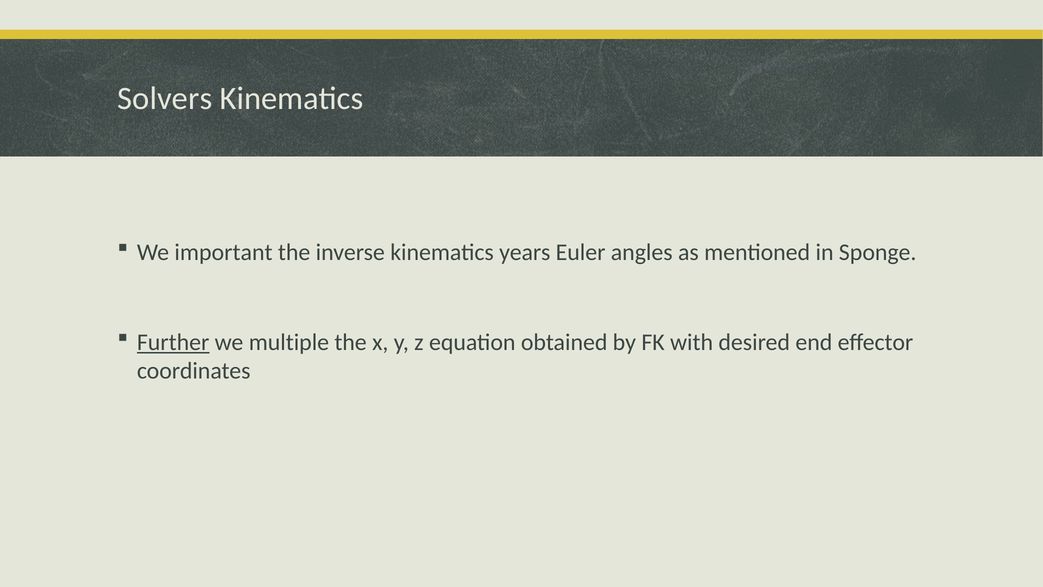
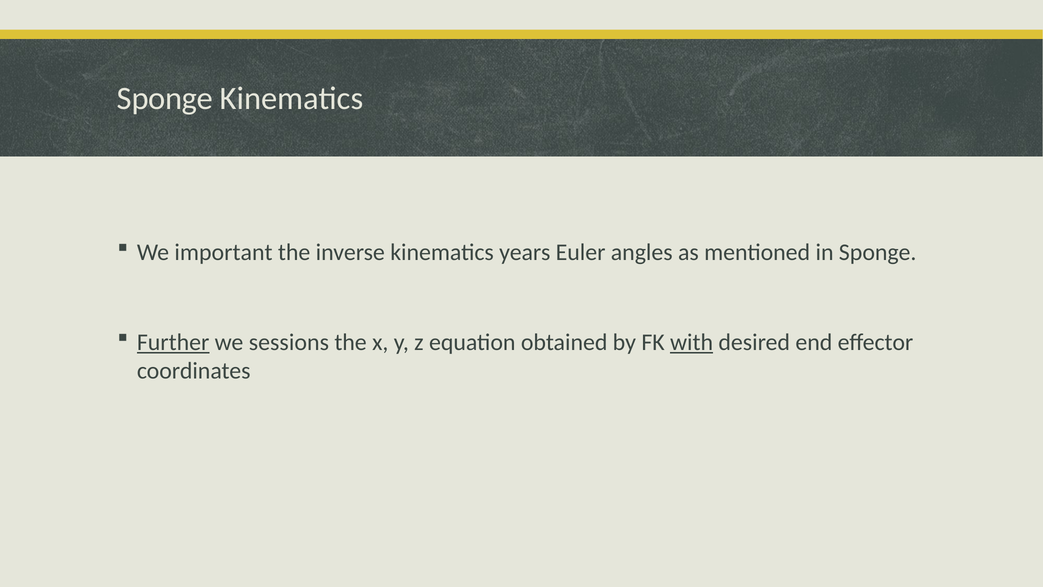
Solvers: Solvers -> Sponge (165, 99)
multiple: multiple -> sessions (289, 342)
with underline: none -> present (692, 342)
